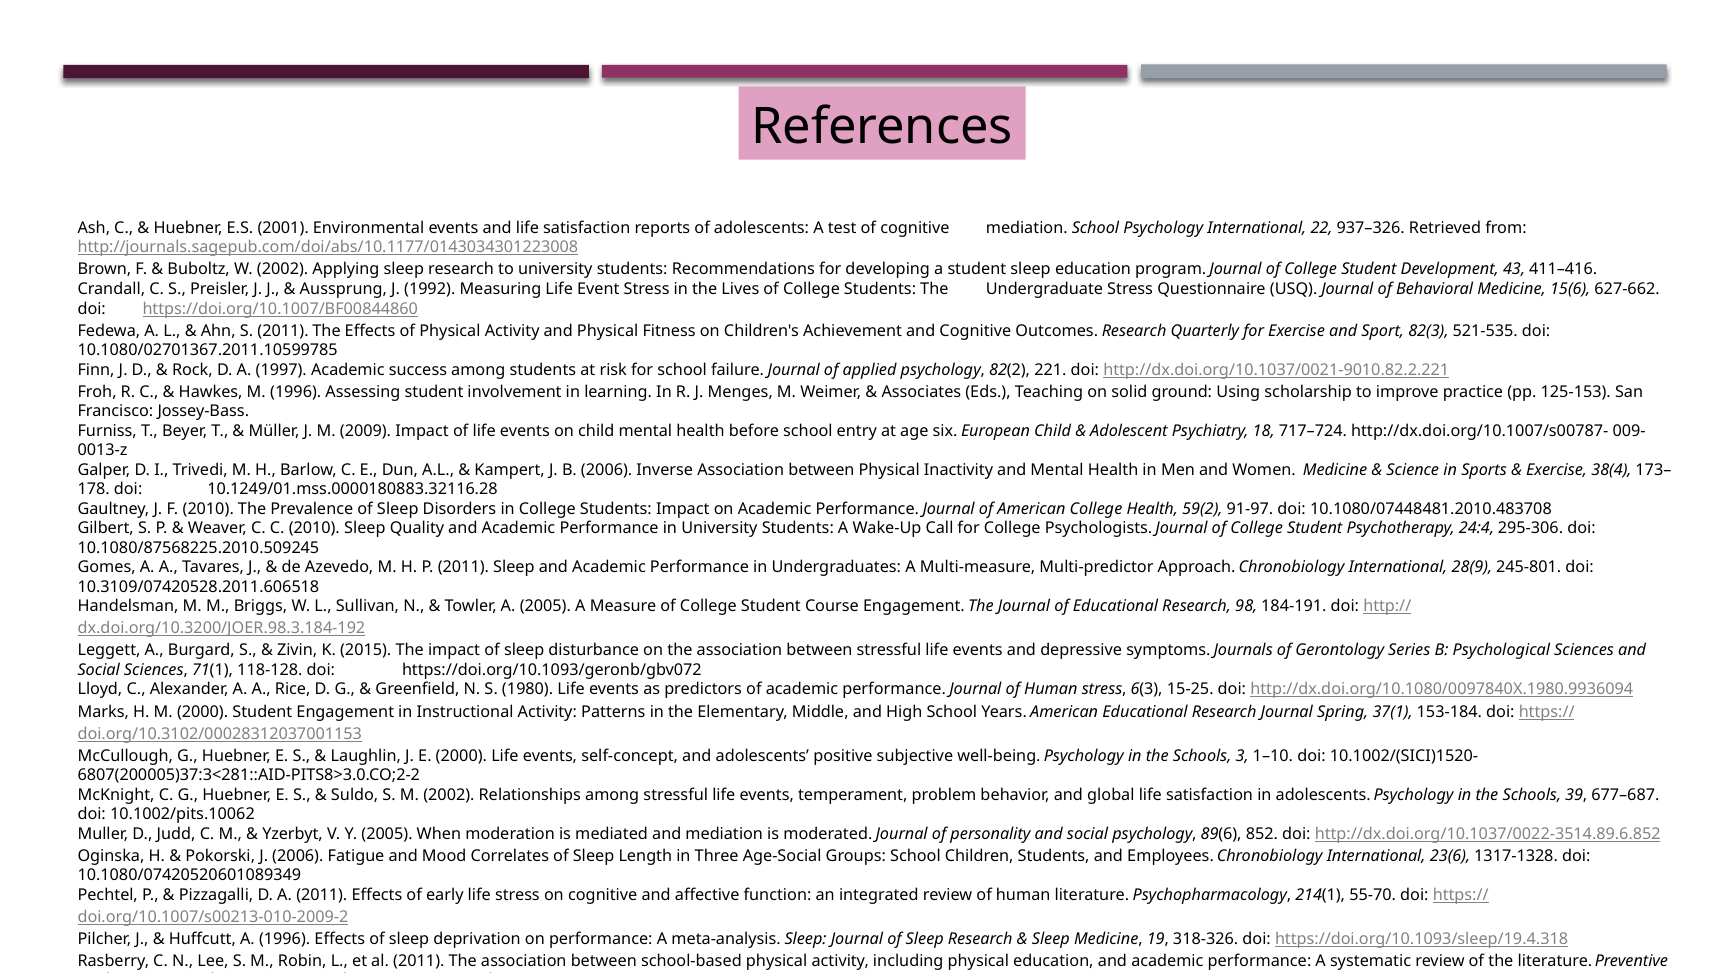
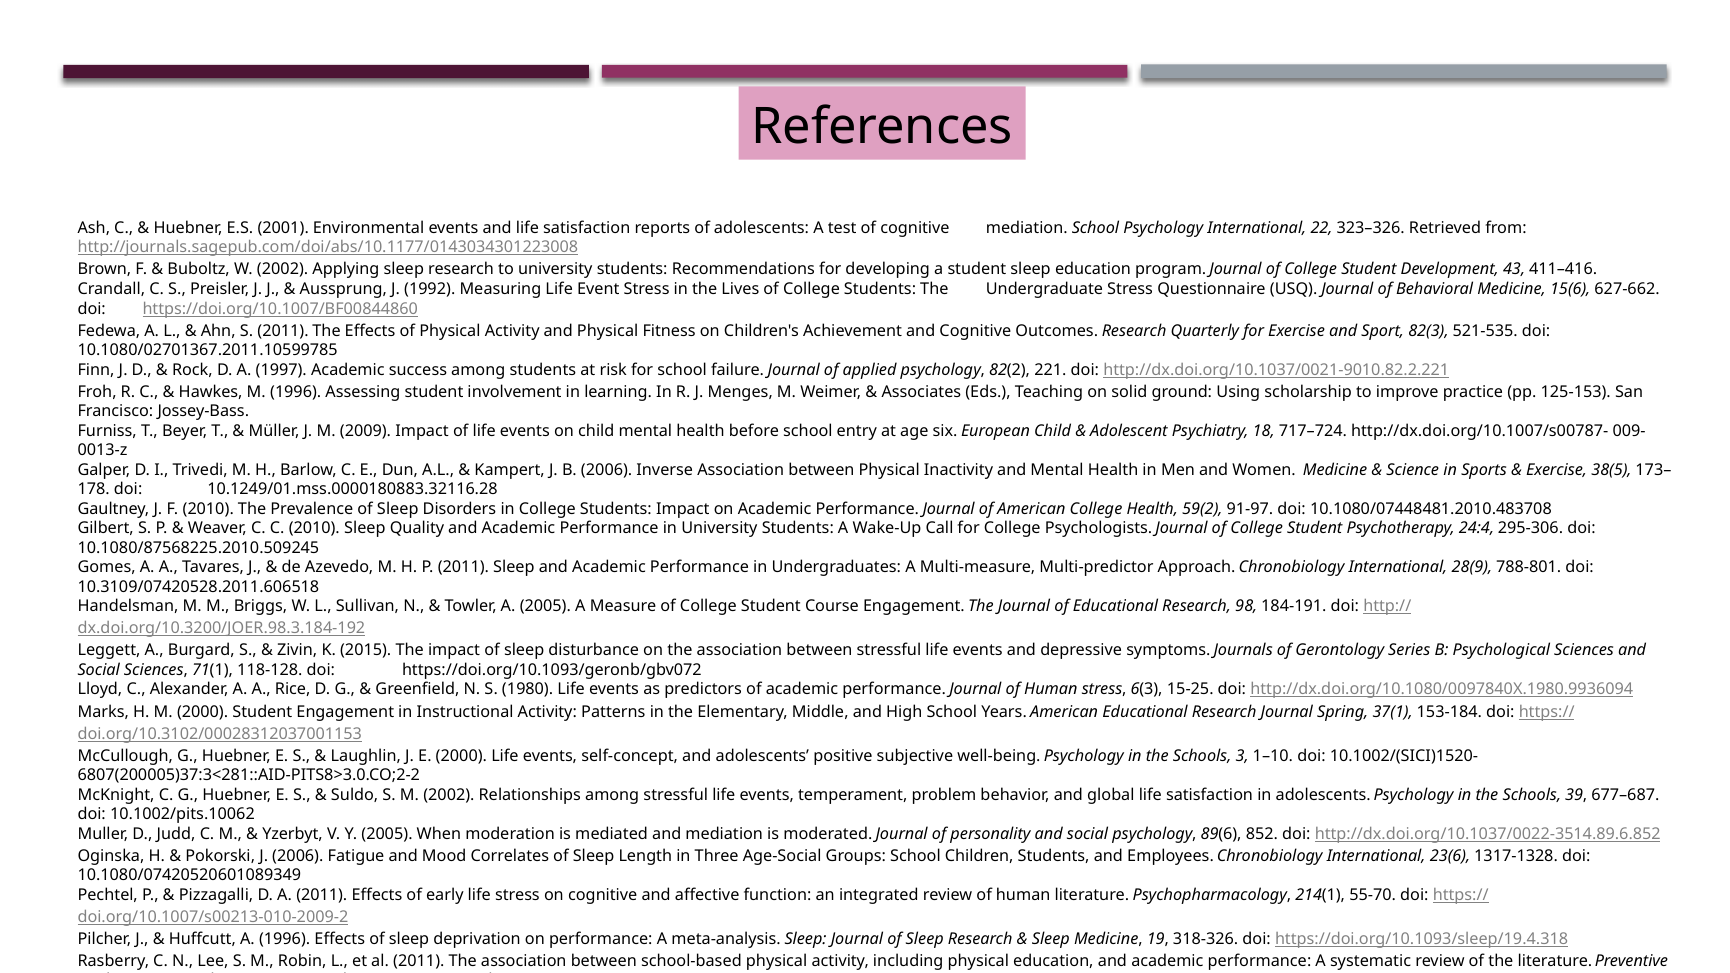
937–326: 937–326 -> 323–326 (1371, 228)
38(4: 38(4 -> 38(5 (1611, 470)
245-801: 245-801 -> 788-801 (1529, 567)
